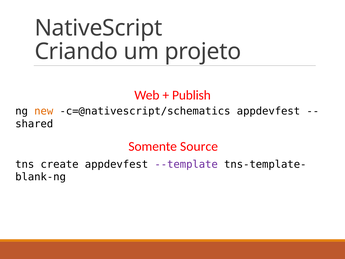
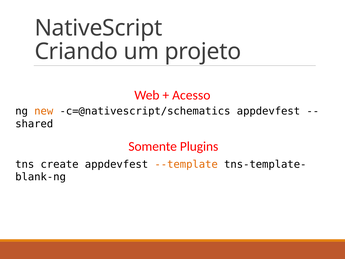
Publish: Publish -> Acesso (191, 95)
Source: Source -> Plugins (199, 146)
--template colour: purple -> orange (186, 164)
